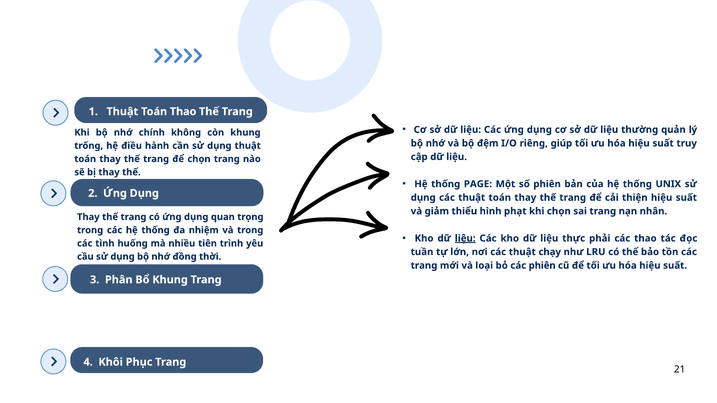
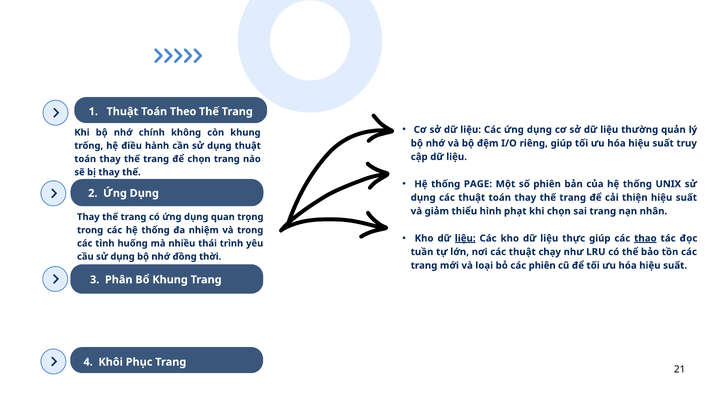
Toán Thao: Thao -> Theo (183, 112)
thực phải: phải -> giúp (600, 239)
thao underline: none -> present (645, 239)
tiên: tiên -> thái (208, 244)
